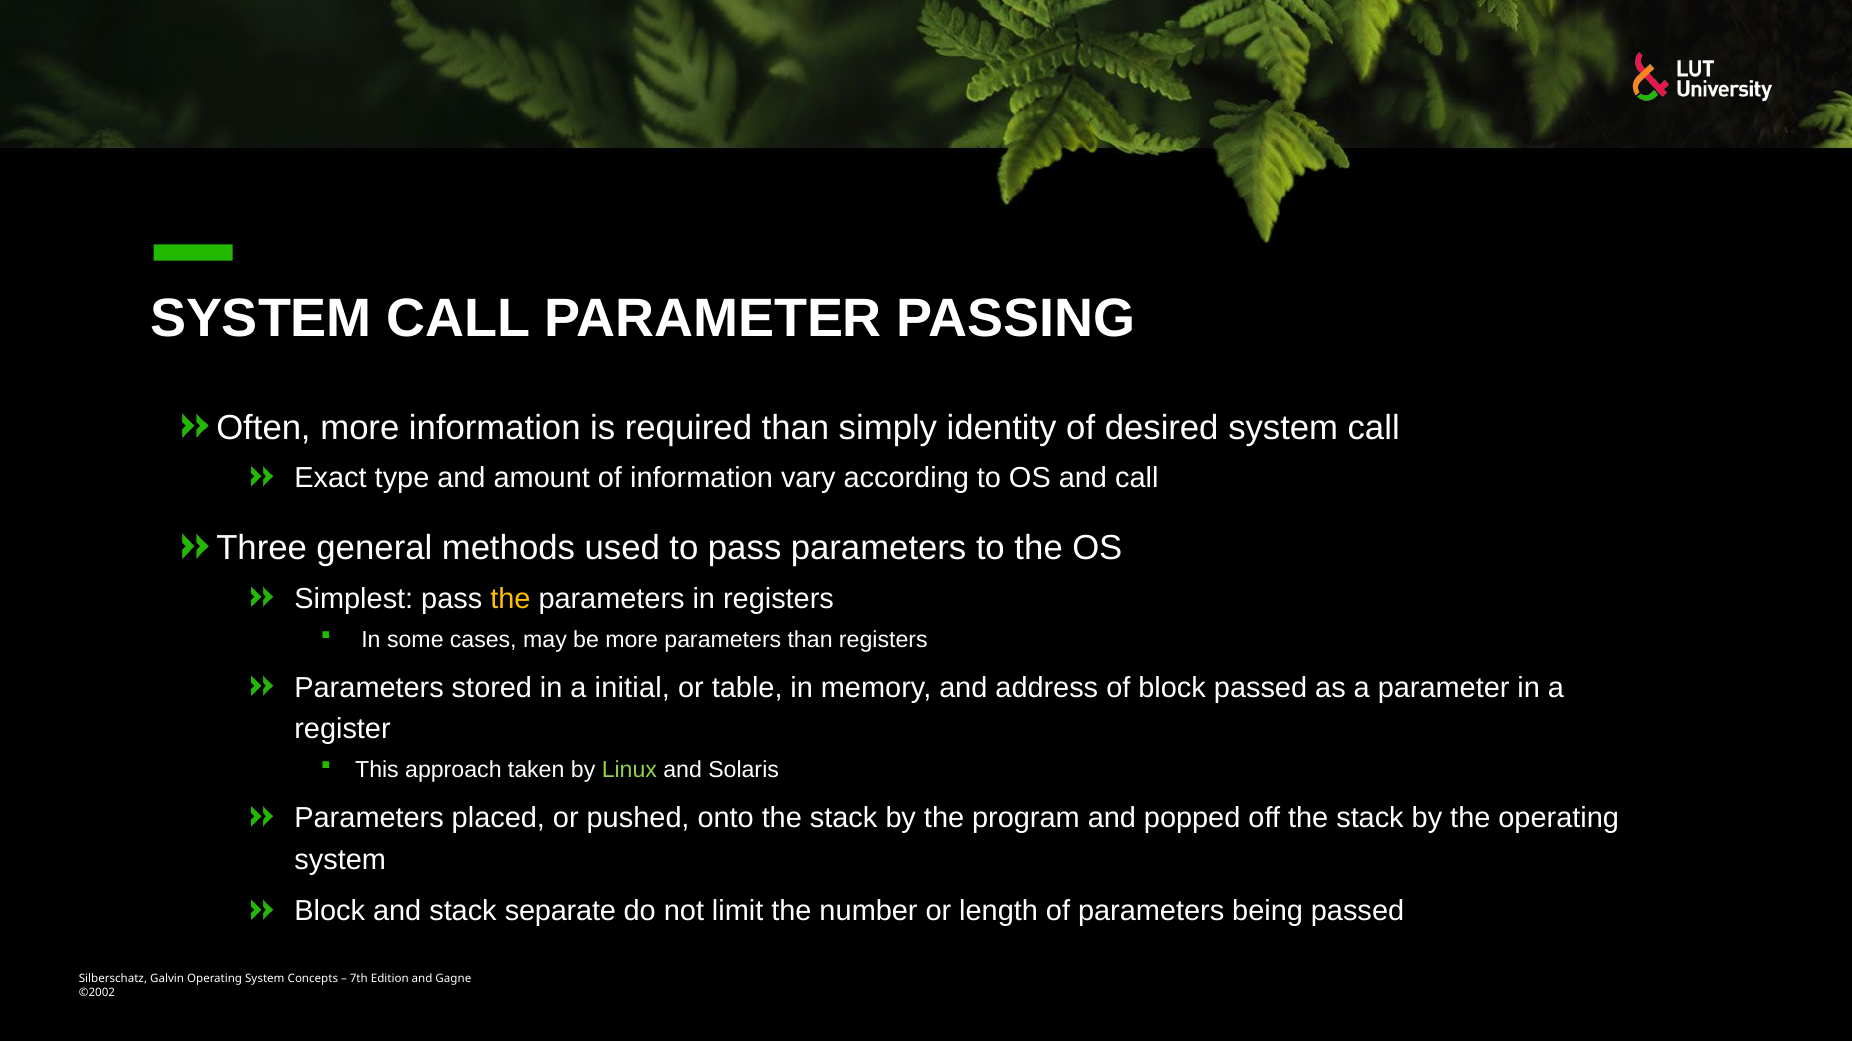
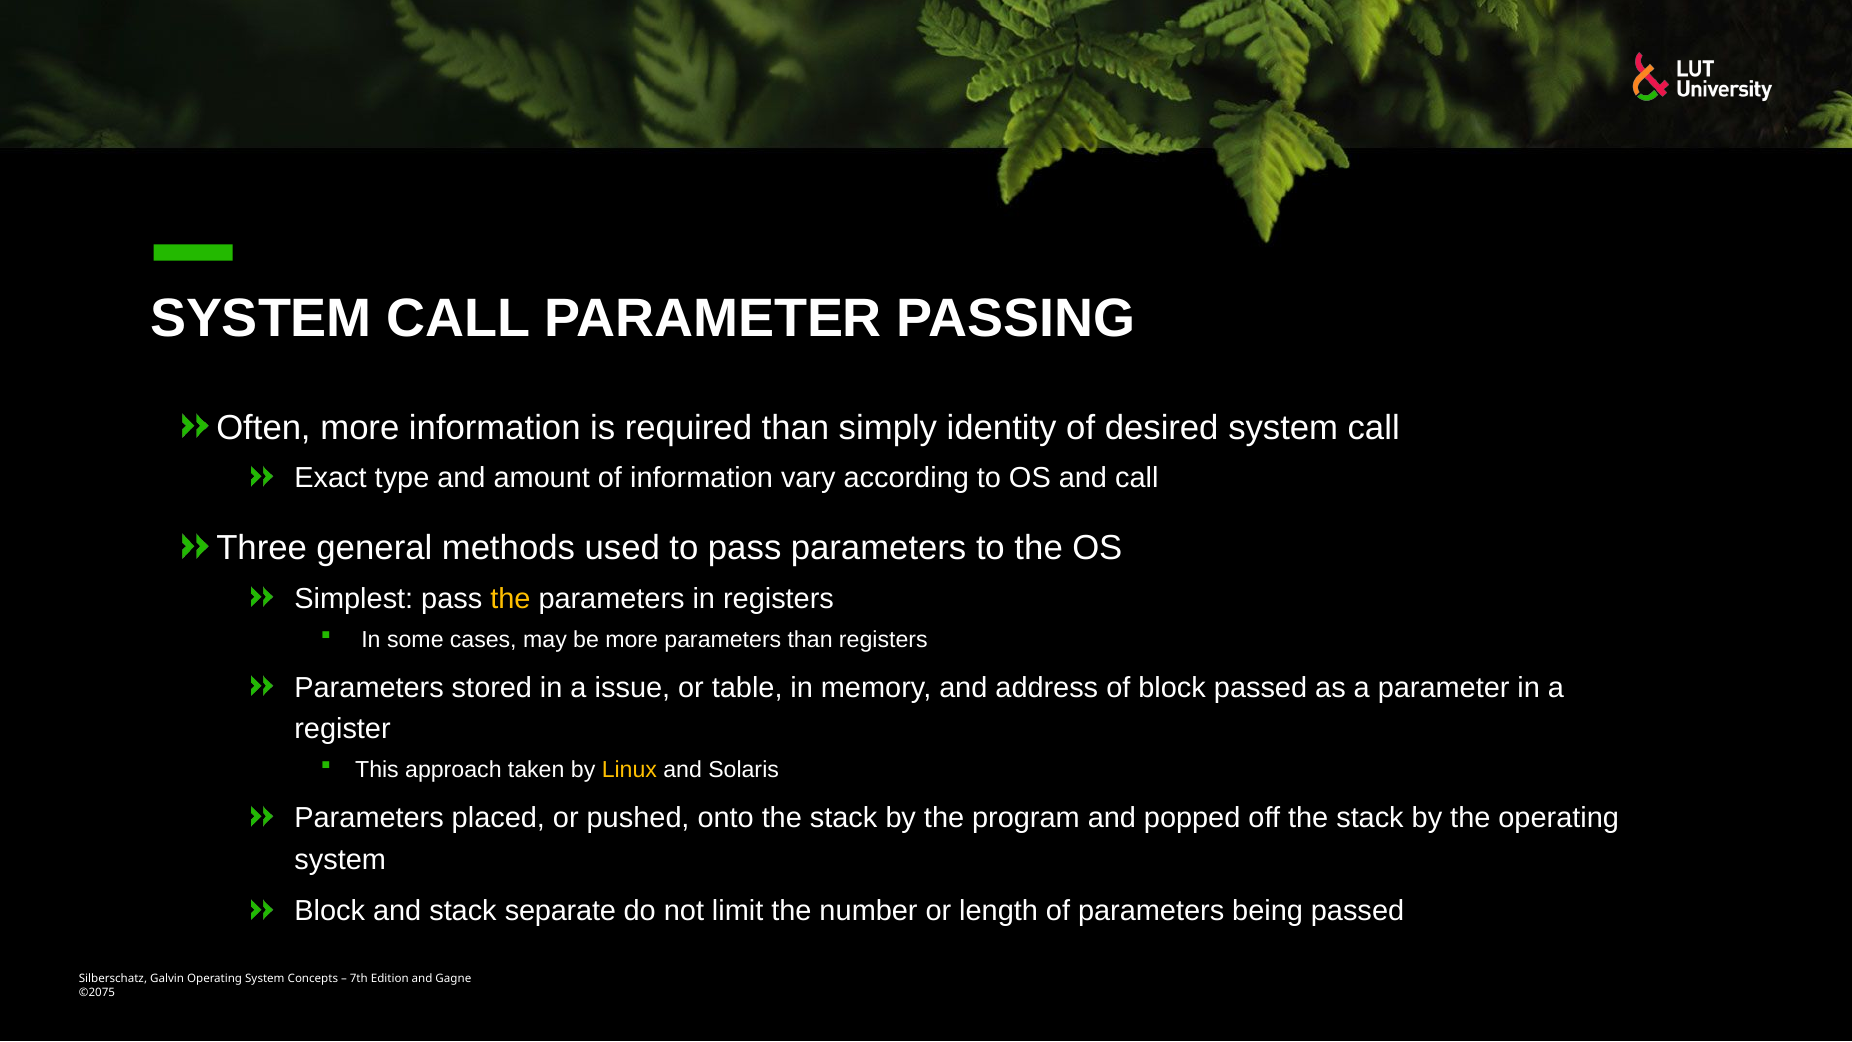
initial: initial -> issue (632, 688)
Linux colour: light green -> yellow (629, 770)
©2002: ©2002 -> ©2075 (97, 993)
